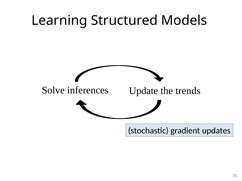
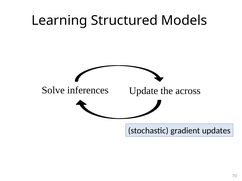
trends: trends -> across (188, 91)
